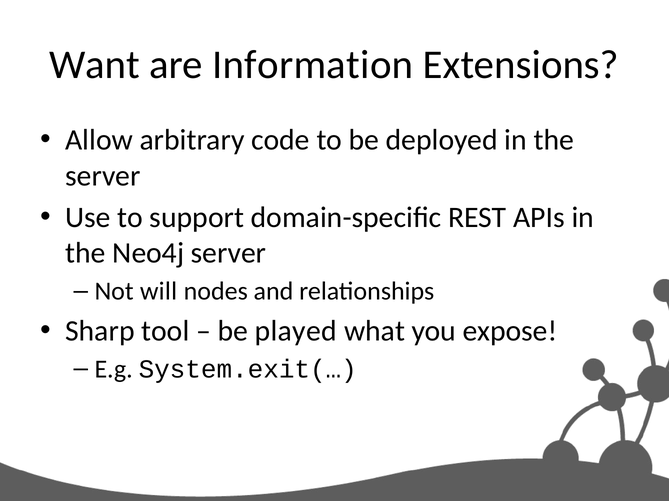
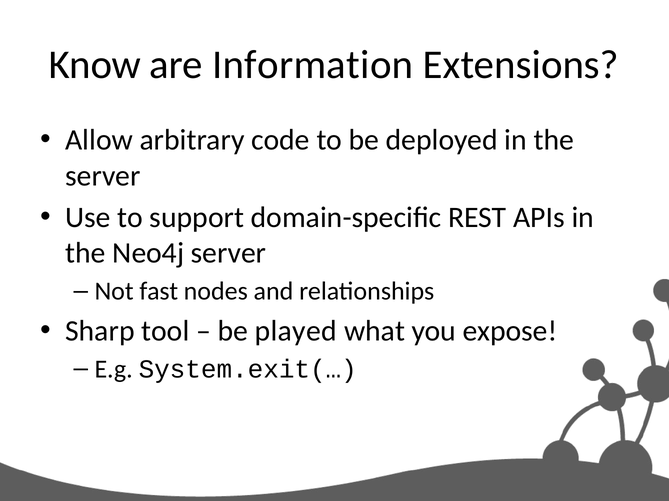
Want: Want -> Know (95, 65)
will: will -> fast (159, 292)
